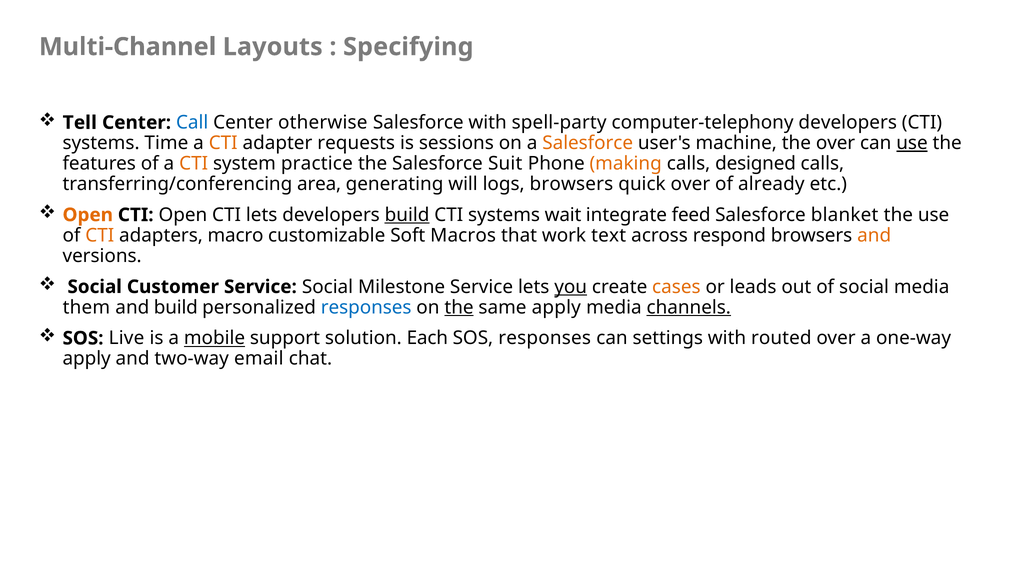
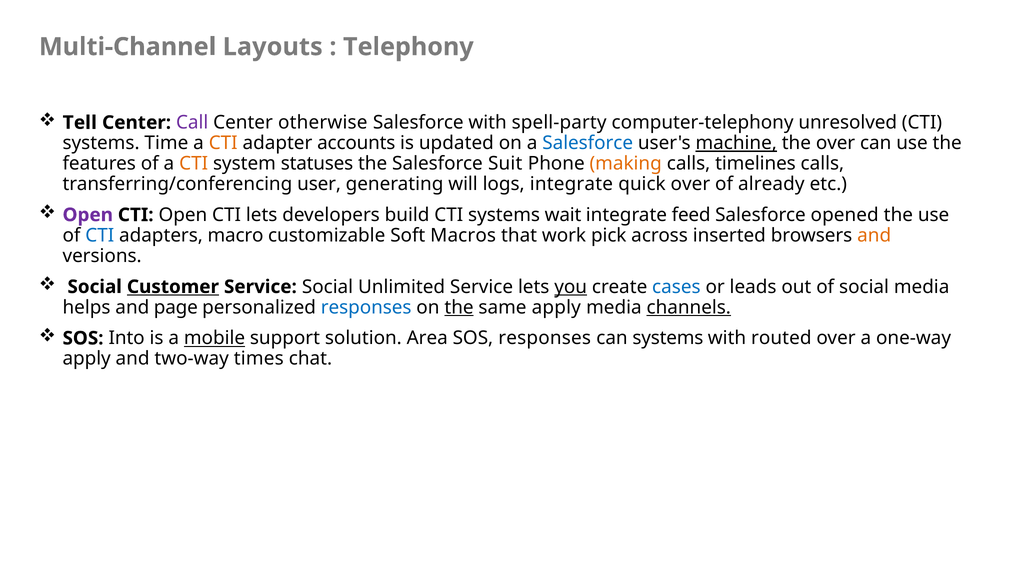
Specifying: Specifying -> Telephony (408, 47)
Call colour: blue -> purple (192, 122)
computer-telephony developers: developers -> unresolved (848, 122)
requests: requests -> accounts (356, 143)
sessions: sessions -> updated (456, 143)
Salesforce colour: orange -> blue (588, 143)
machine underline: none -> present (736, 143)
use underline: present -> none (912, 143)
practice: practice -> statuses (317, 163)
designed: designed -> timelines (755, 163)
area: area -> user (319, 184)
logs browsers: browsers -> integrate (571, 184)
Open colour: orange -> purple (88, 215)
build underline: present -> none (407, 215)
blanket: blanket -> opened (845, 215)
CTI colour: orange -> blue (100, 235)
text: text -> pick (609, 235)
respond: respond -> inserted (729, 235)
Customer underline: none -> present (173, 287)
Milestone: Milestone -> Unlimited (402, 287)
cases colour: orange -> blue (676, 287)
them: them -> helps (87, 307)
and build: build -> page (176, 307)
Live: Live -> Into (127, 338)
Each: Each -> Area (427, 338)
can settings: settings -> systems (668, 338)
email: email -> times (259, 358)
